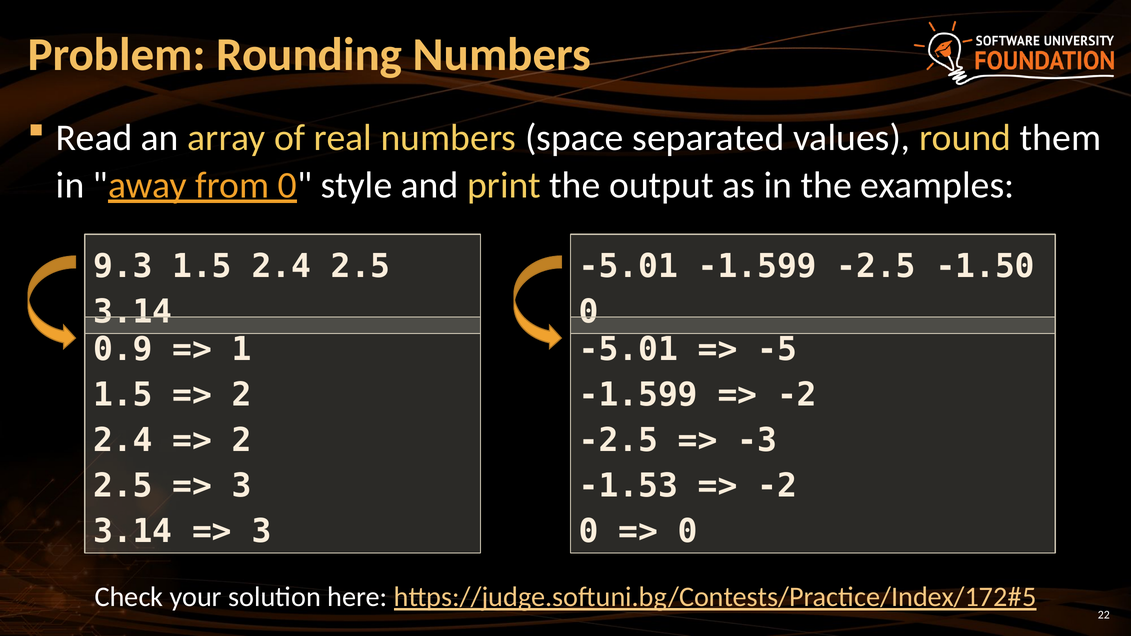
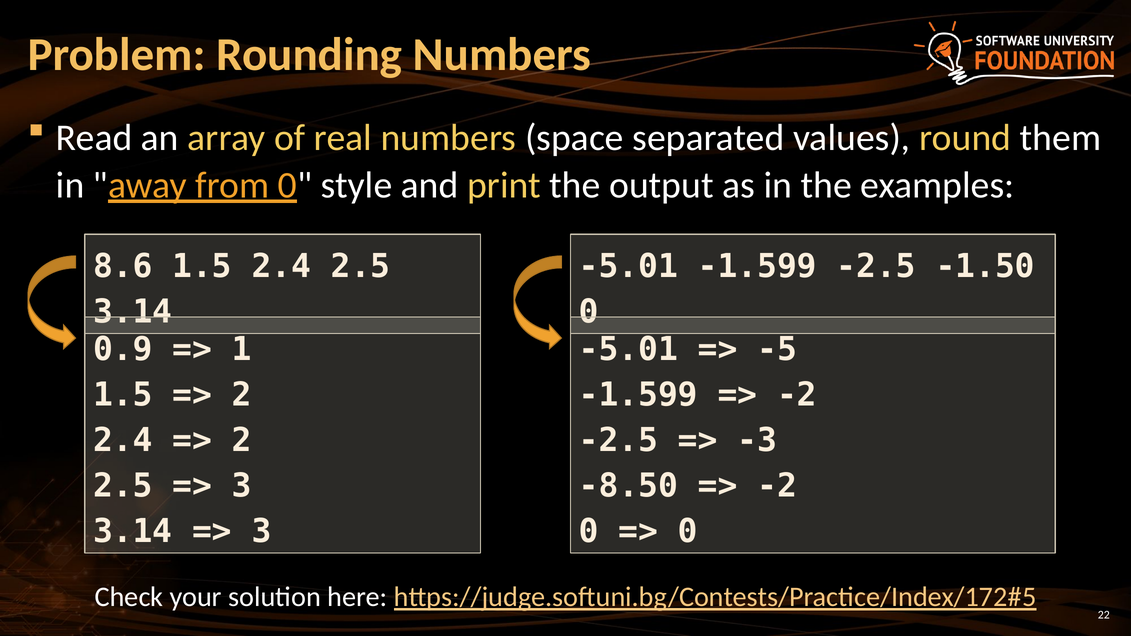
9.3: 9.3 -> 8.6 (123, 266)
-1.53: -1.53 -> -8.50 (628, 486)
